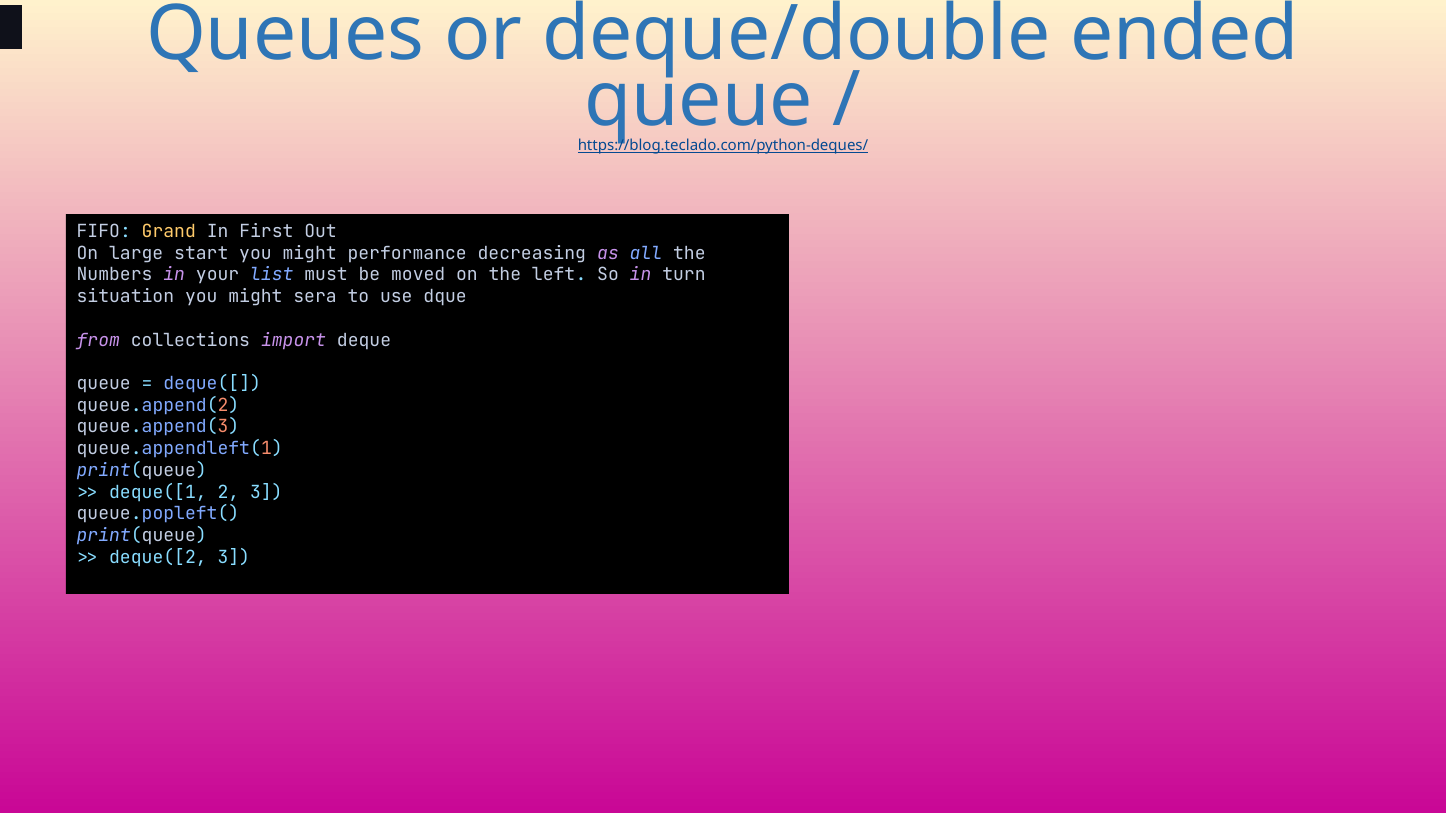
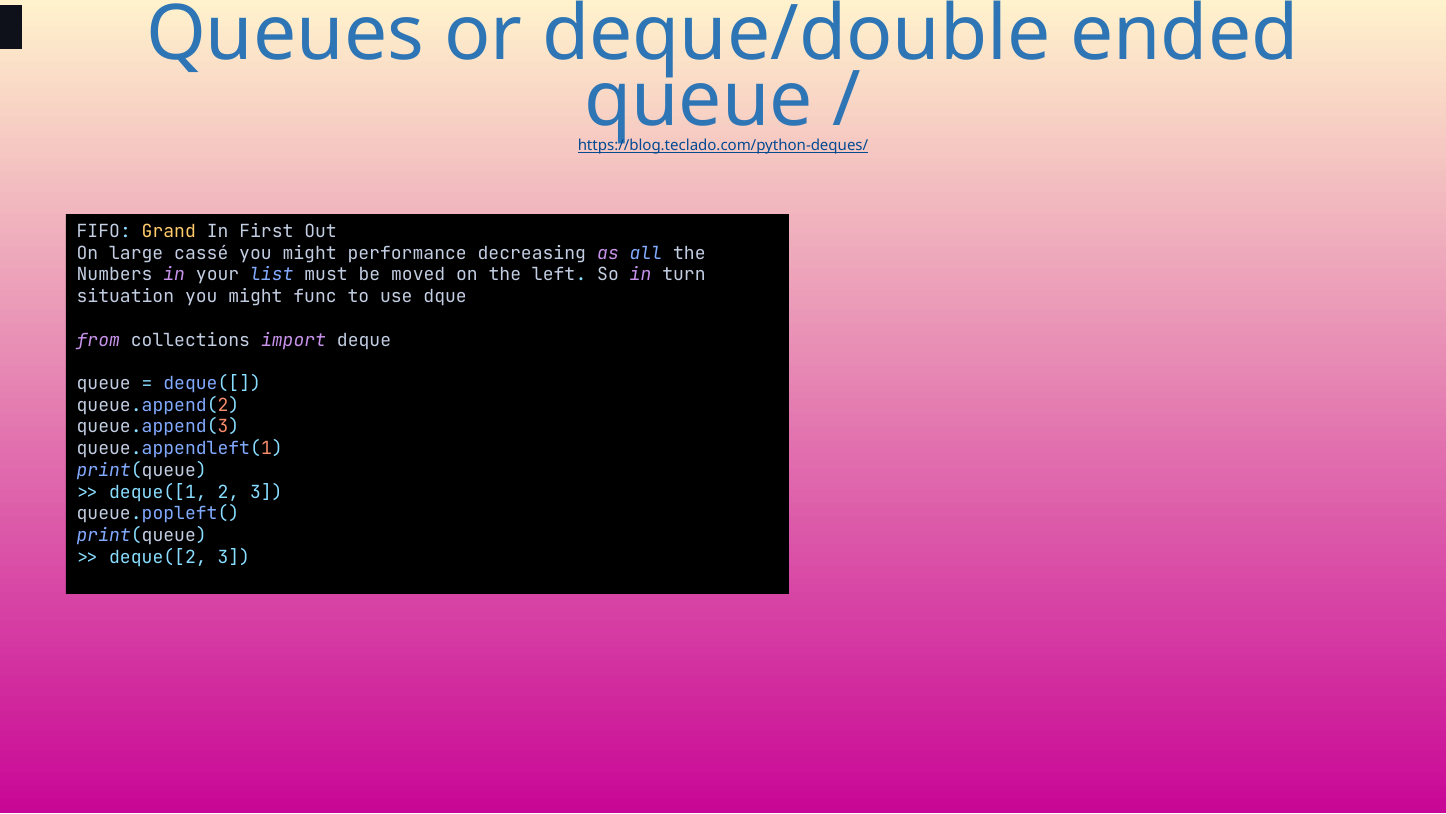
start: start -> cassé (201, 253)
sera: sera -> func (315, 296)
